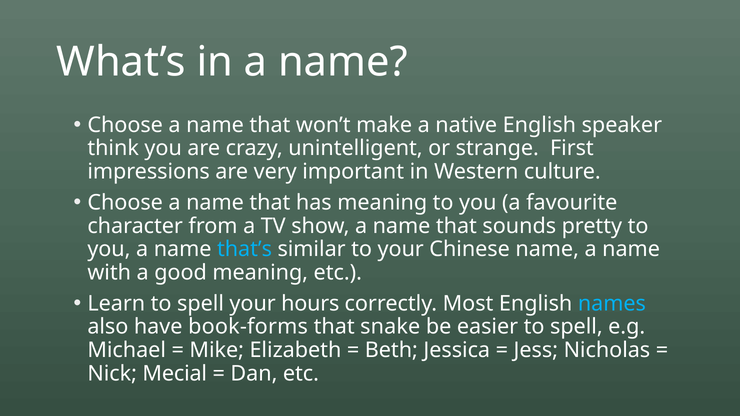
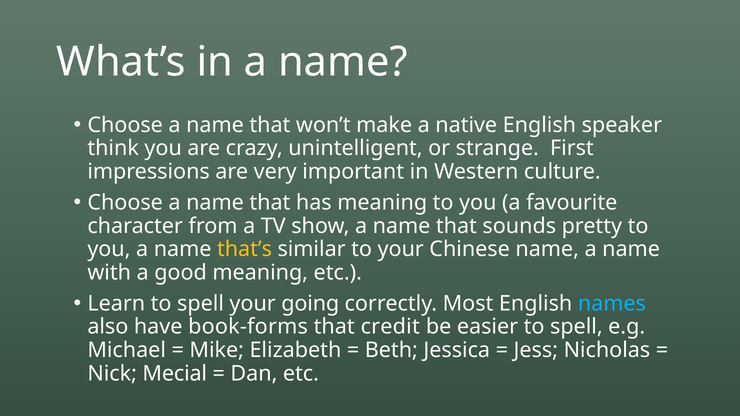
that’s colour: light blue -> yellow (245, 249)
hours: hours -> going (310, 304)
snake: snake -> credit (390, 327)
